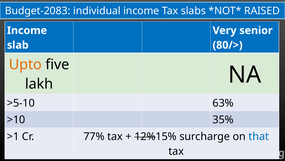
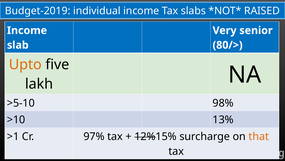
Budget-2083: Budget-2083 -> Budget-2019 (38, 11)
63%: 63% -> 98% (223, 103)
35%: 35% -> 13% (223, 119)
77%: 77% -> 97% (94, 136)
that colour: blue -> orange (259, 136)
